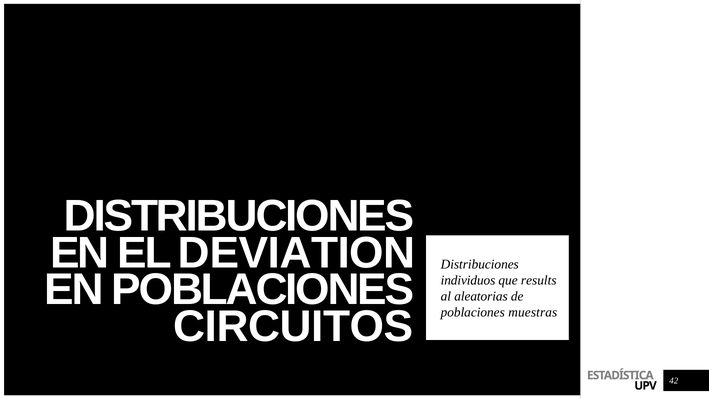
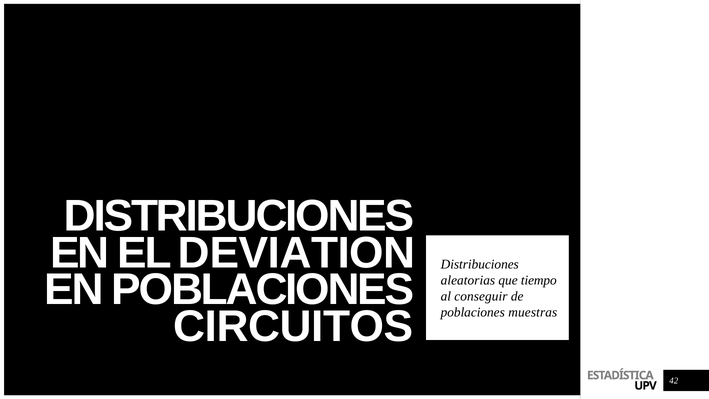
individuos: individuos -> aleatorias (468, 280)
results: results -> tiempo (539, 280)
aleatorias: aleatorias -> conseguir (481, 296)
